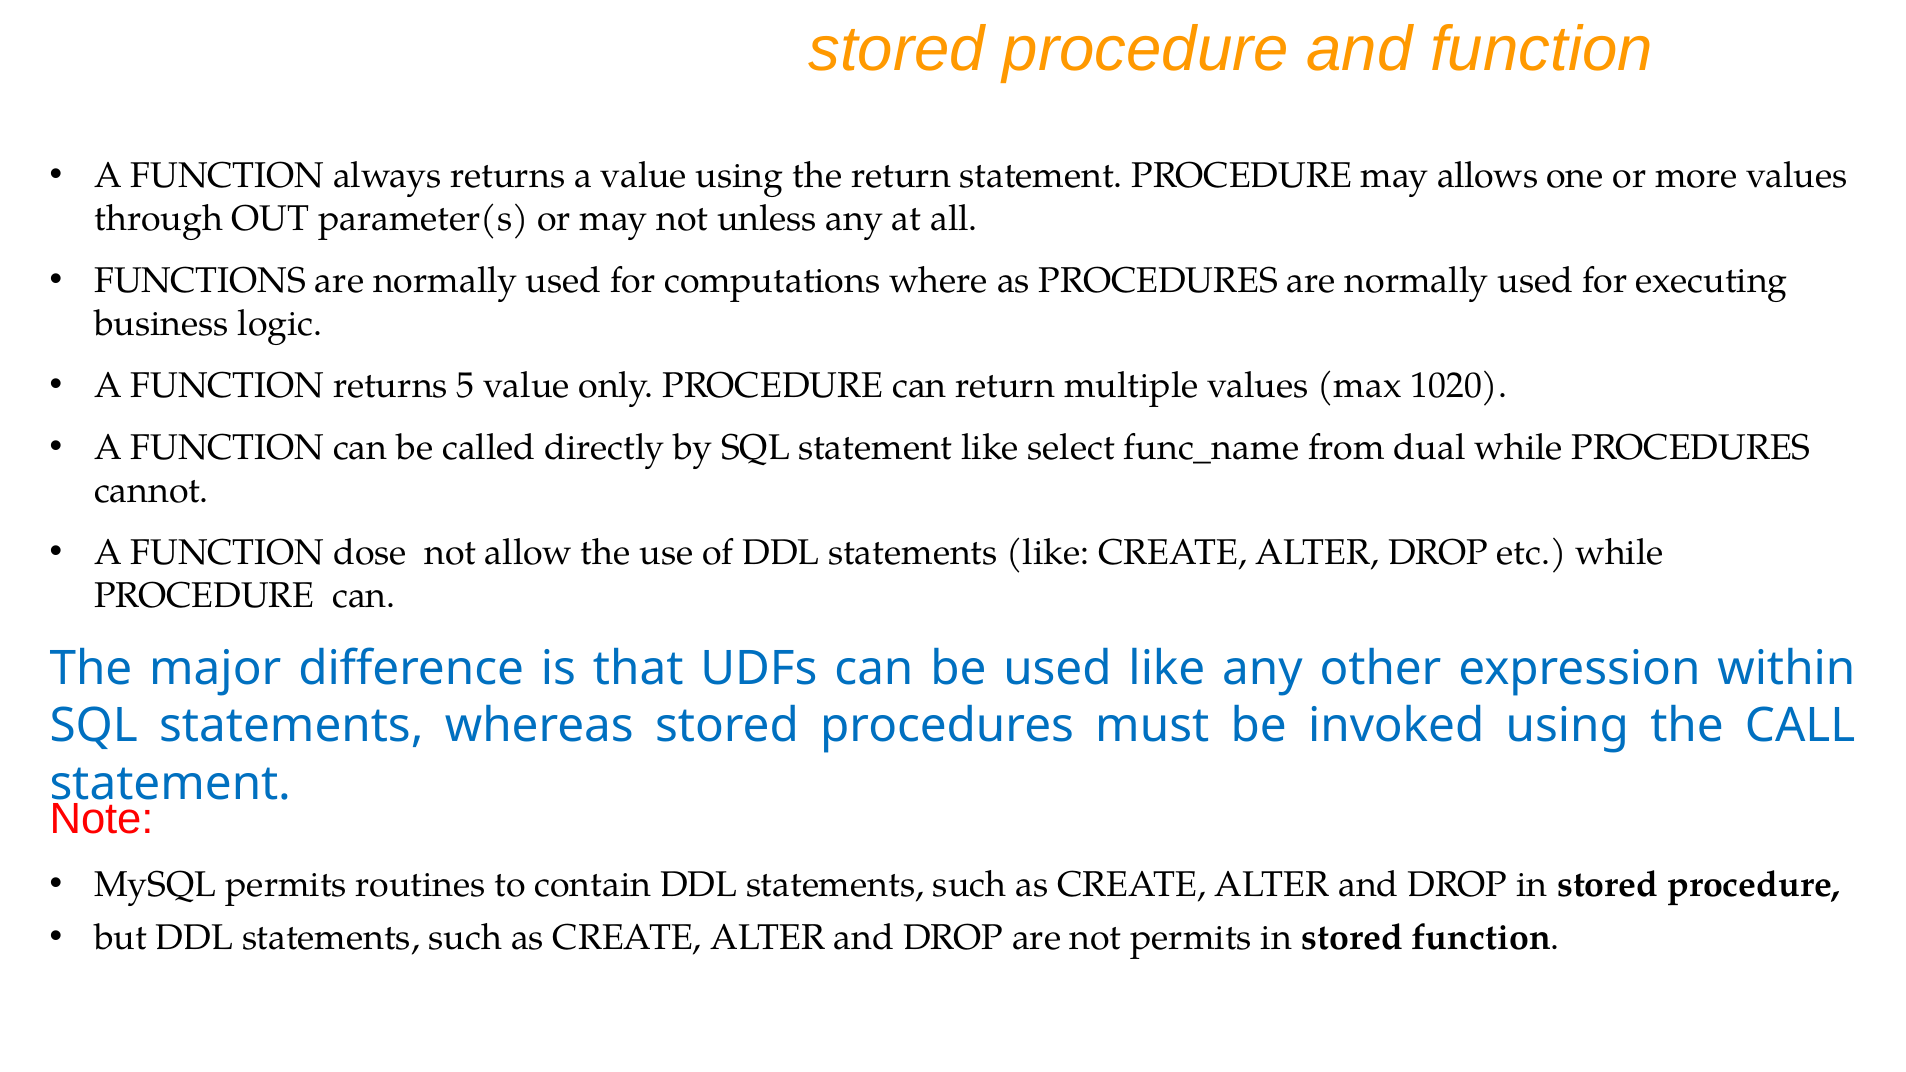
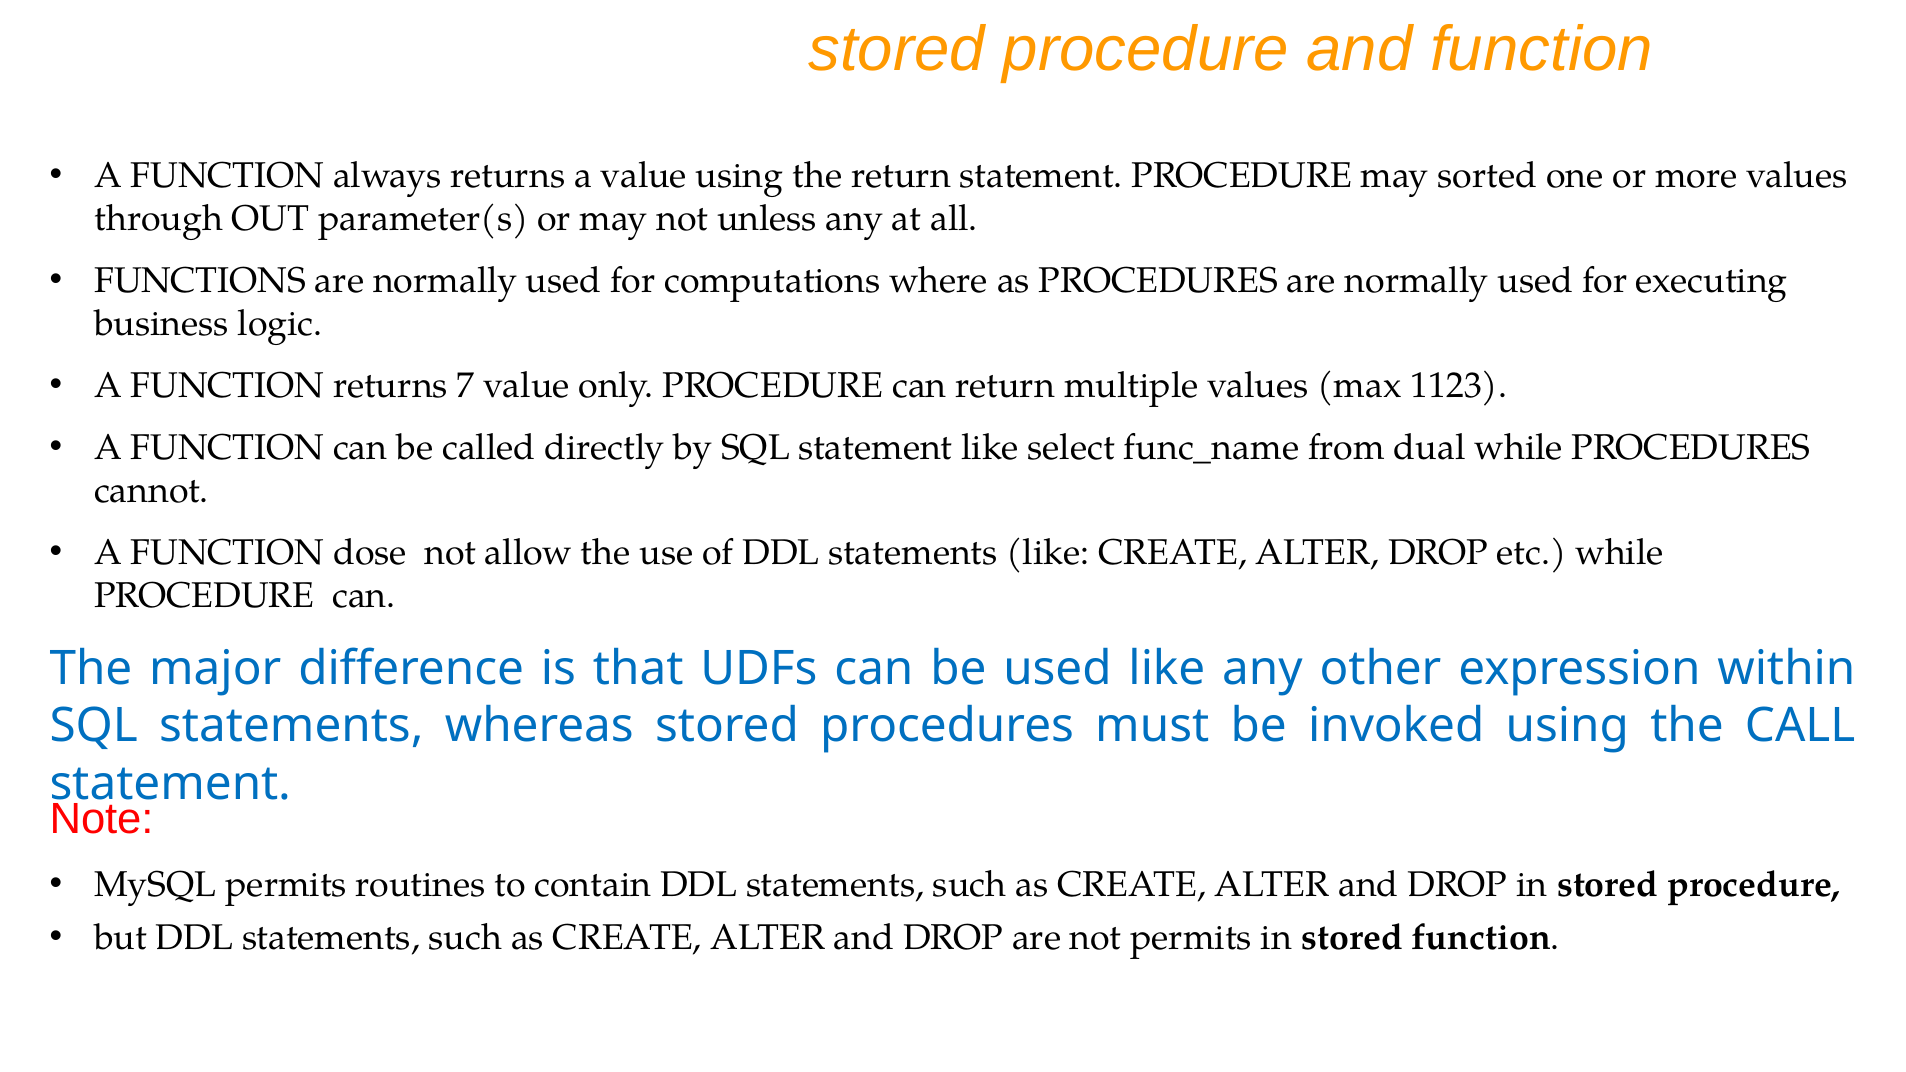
allows: allows -> sorted (1488, 176)
5: 5 -> 7 (466, 386)
1020: 1020 -> 1123 (1459, 386)
